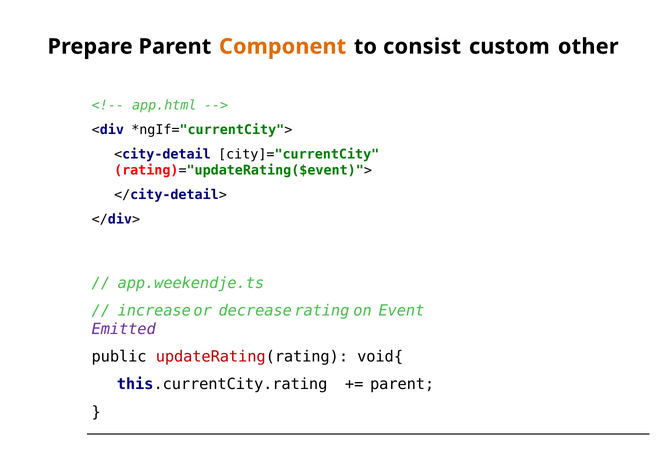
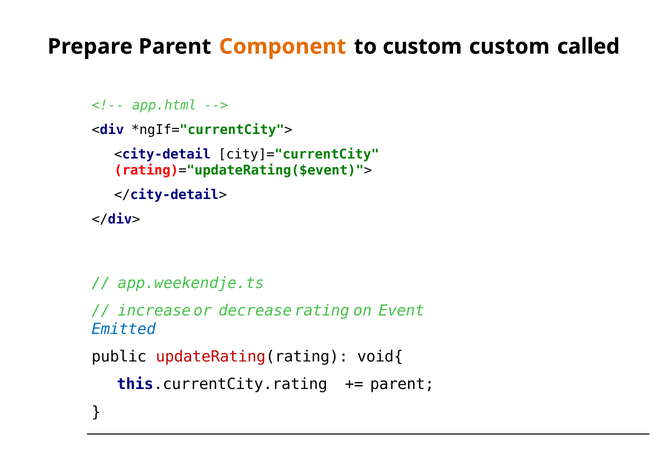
to consist: consist -> custom (422, 47)
other: other -> called (588, 47)
Emitted colour: purple -> blue (124, 329)
